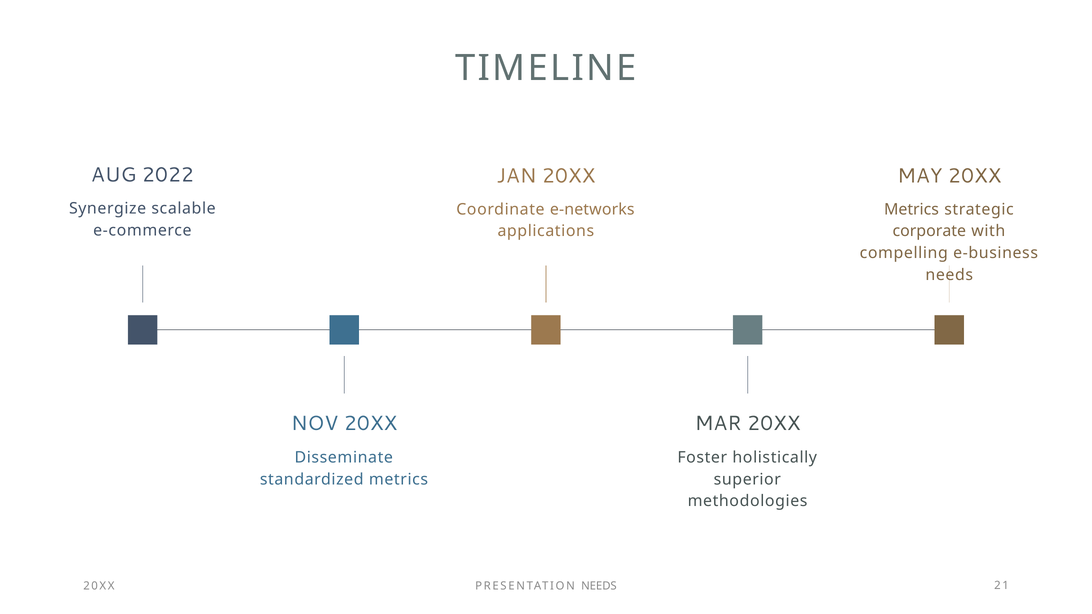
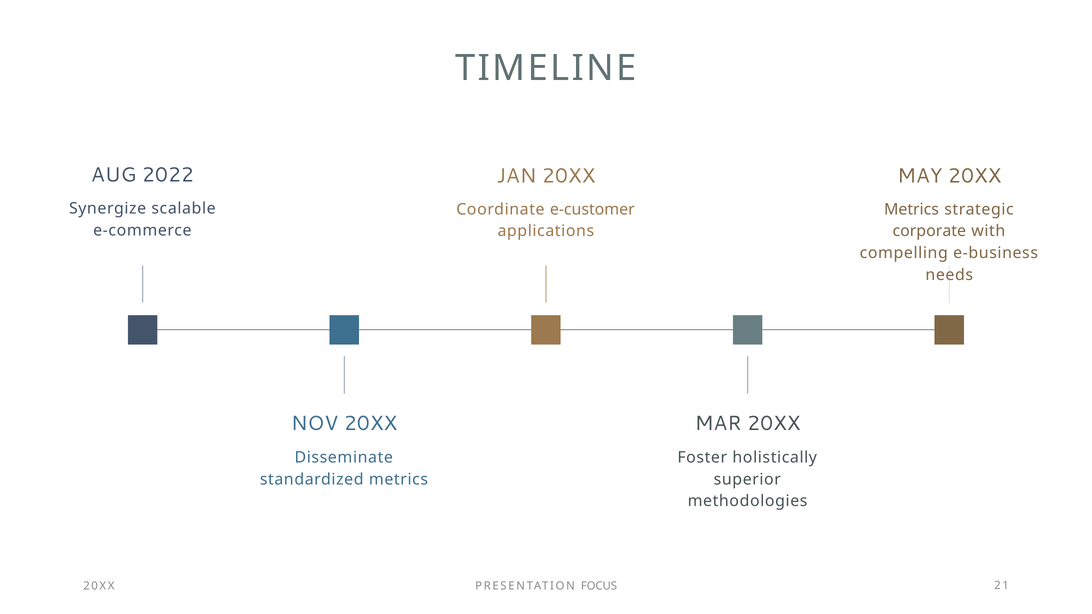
e-networks: e-networks -> e-customer (592, 209)
PRESENTATION NEEDS: NEEDS -> FOCUS (599, 586)
